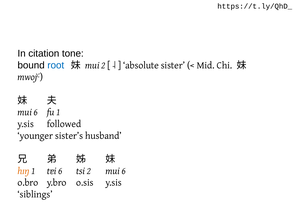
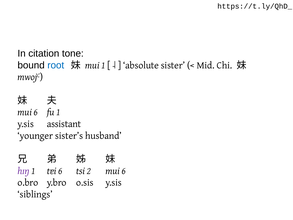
mui 2: 2 -> 1 (103, 65)
followed: followed -> assistant (64, 124)
hɪŋ colour: orange -> purple (23, 171)
